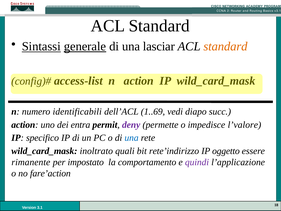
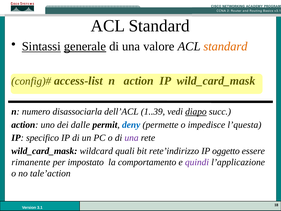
lasciar: lasciar -> valore (159, 46)
identificabili: identificabili -> disassociarla (77, 111)
1..69: 1..69 -> 1..39 (153, 111)
diapo underline: none -> present (196, 111)
entra: entra -> dalle (80, 125)
deny colour: purple -> blue (131, 125)
l’valore: l’valore -> l’questa (244, 125)
una colour: blue -> purple (132, 138)
inoltrato: inoltrato -> wildcard (96, 151)
fare’action: fare’action -> tale’action (50, 173)
